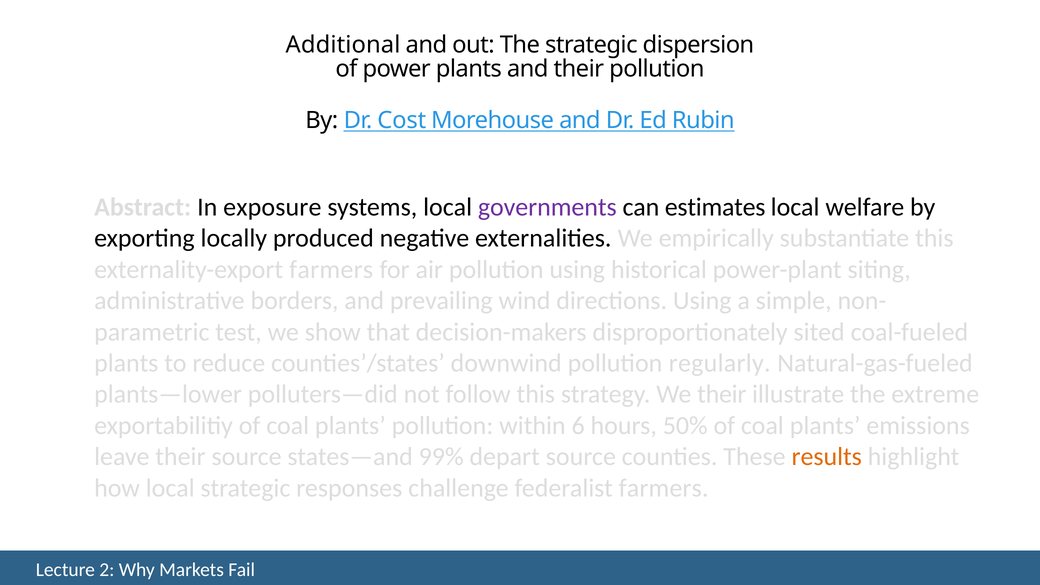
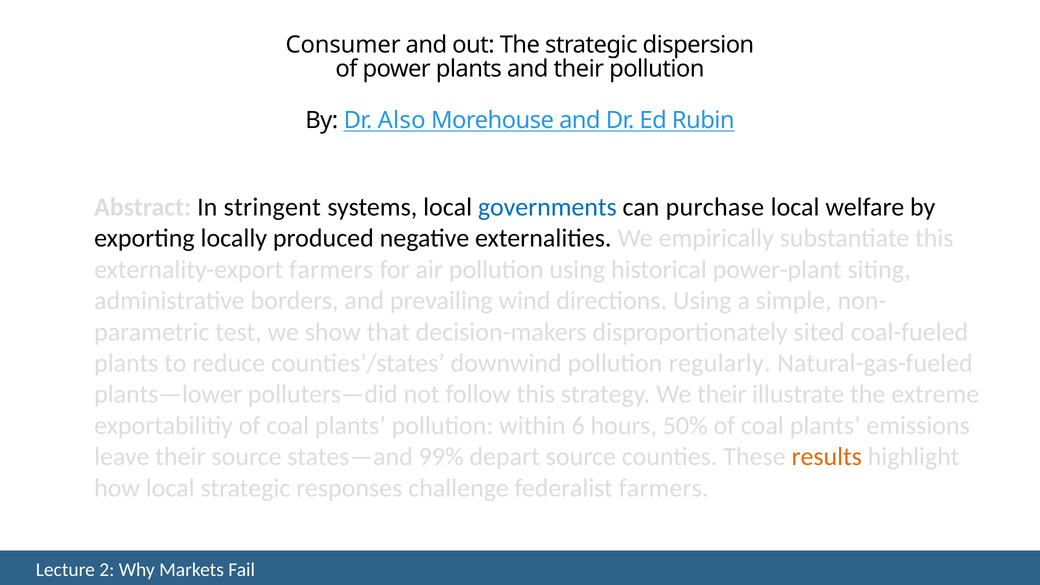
Additional: Additional -> Consumer (343, 45)
Cost: Cost -> Also (402, 120)
exposure: exposure -> stringent (272, 207)
governments colour: purple -> blue (547, 207)
estimates: estimates -> purchase (715, 207)
